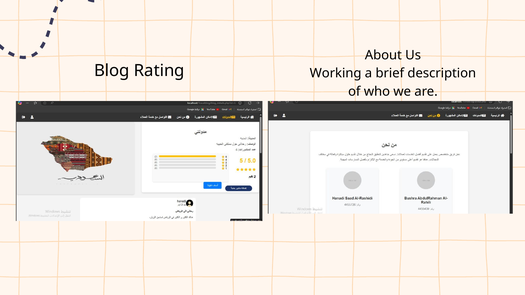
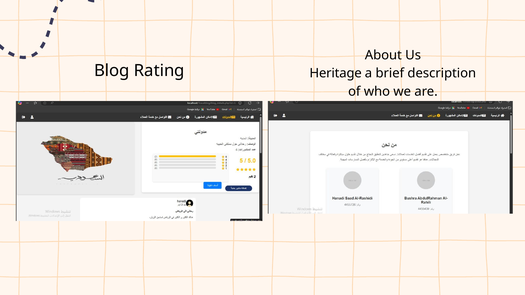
Working: Working -> Heritage (336, 73)
